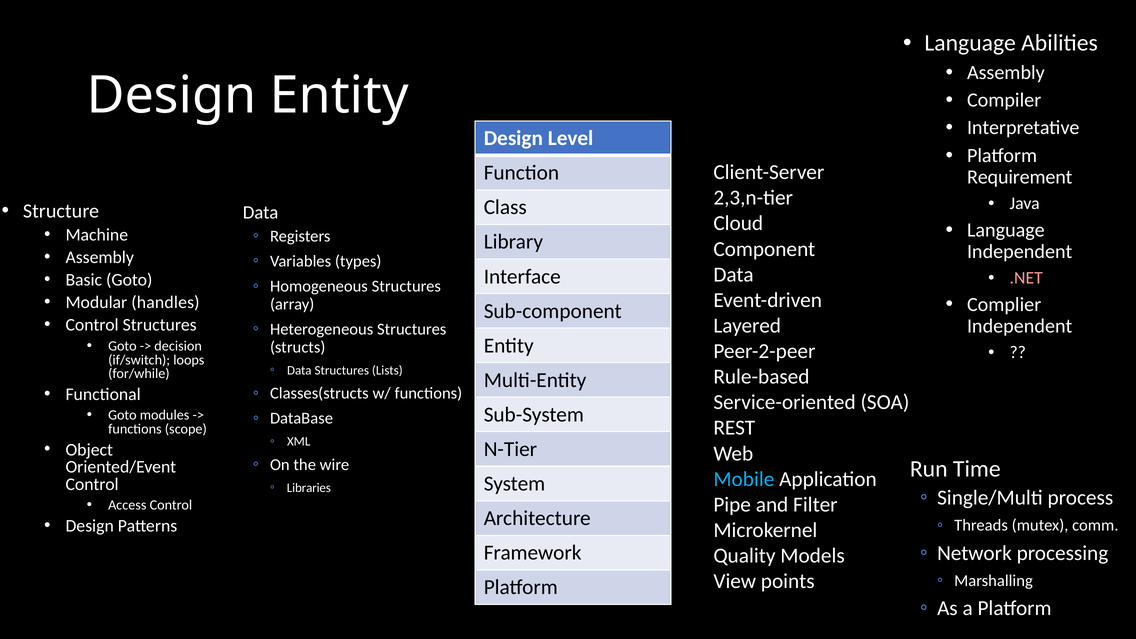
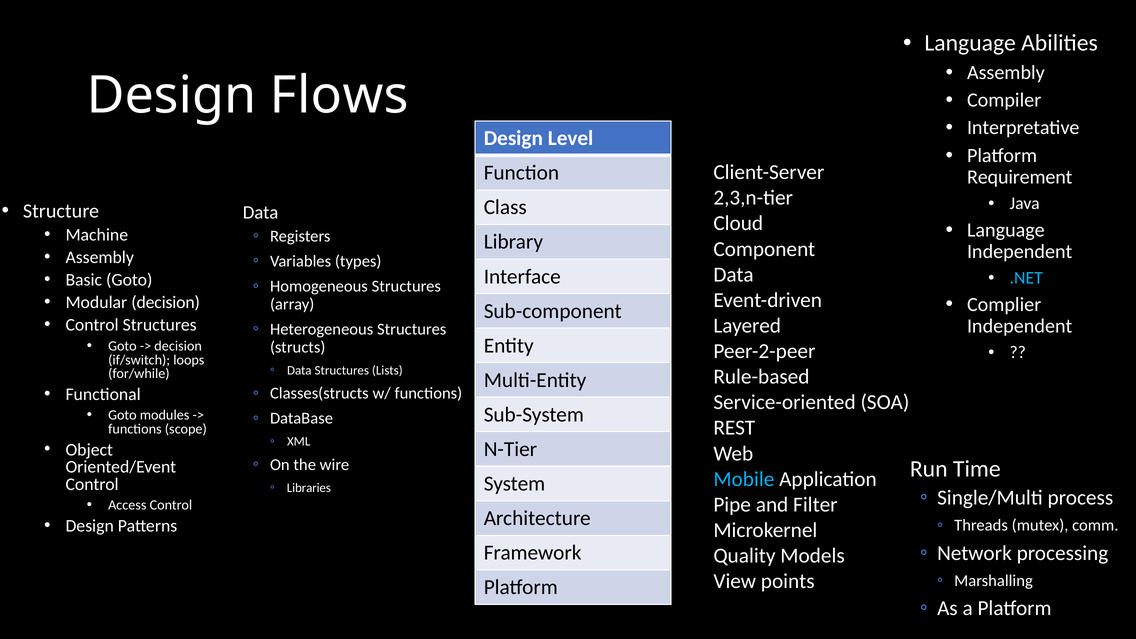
Design Entity: Entity -> Flows (339, 95)
.NET colour: pink -> light blue (1026, 278)
Modular handles: handles -> decision (166, 303)
